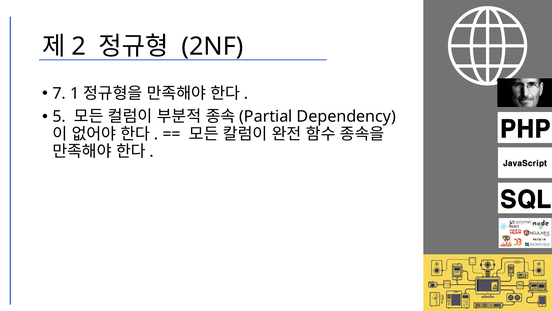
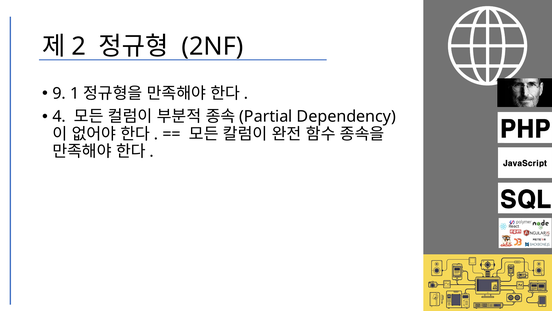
7: 7 -> 9 (59, 93)
5: 5 -> 4 (59, 116)
